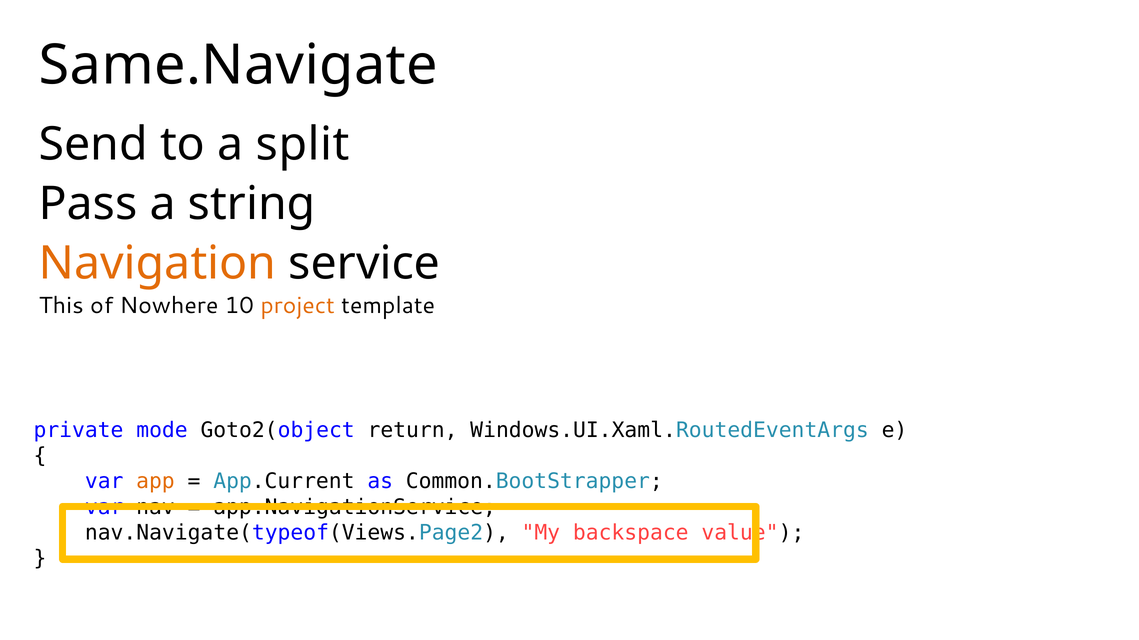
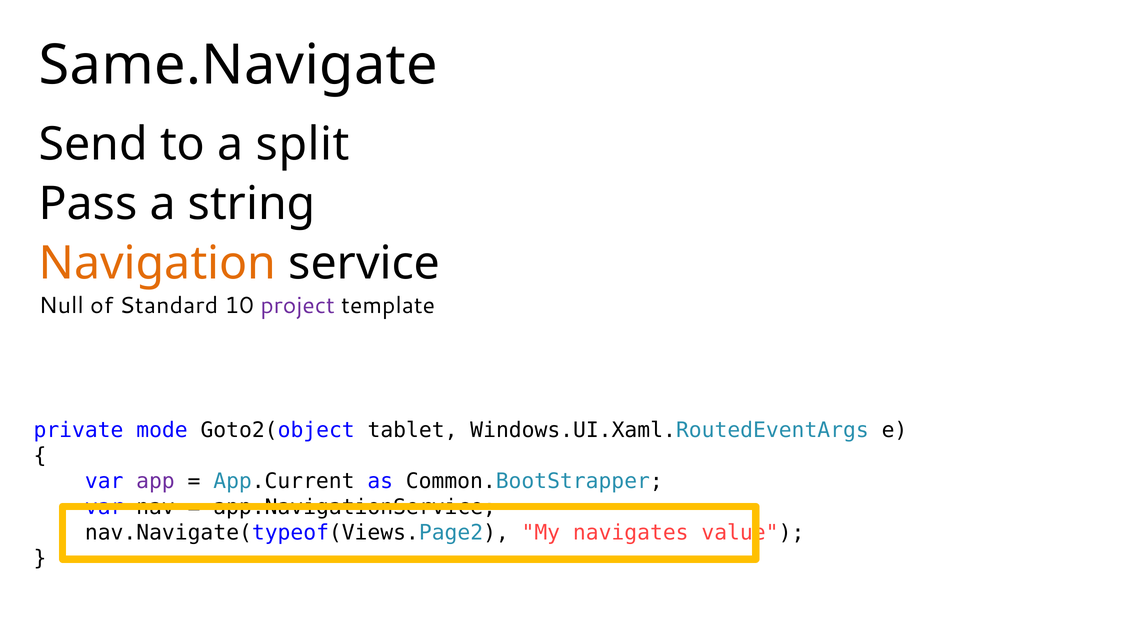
This: This -> Null (61, 306)
Nowhere: Nowhere -> Standard (169, 306)
project colour: orange -> purple (298, 306)
return: return -> tablet (413, 431)
app colour: orange -> purple (155, 482)
backspace: backspace -> navigates (631, 533)
